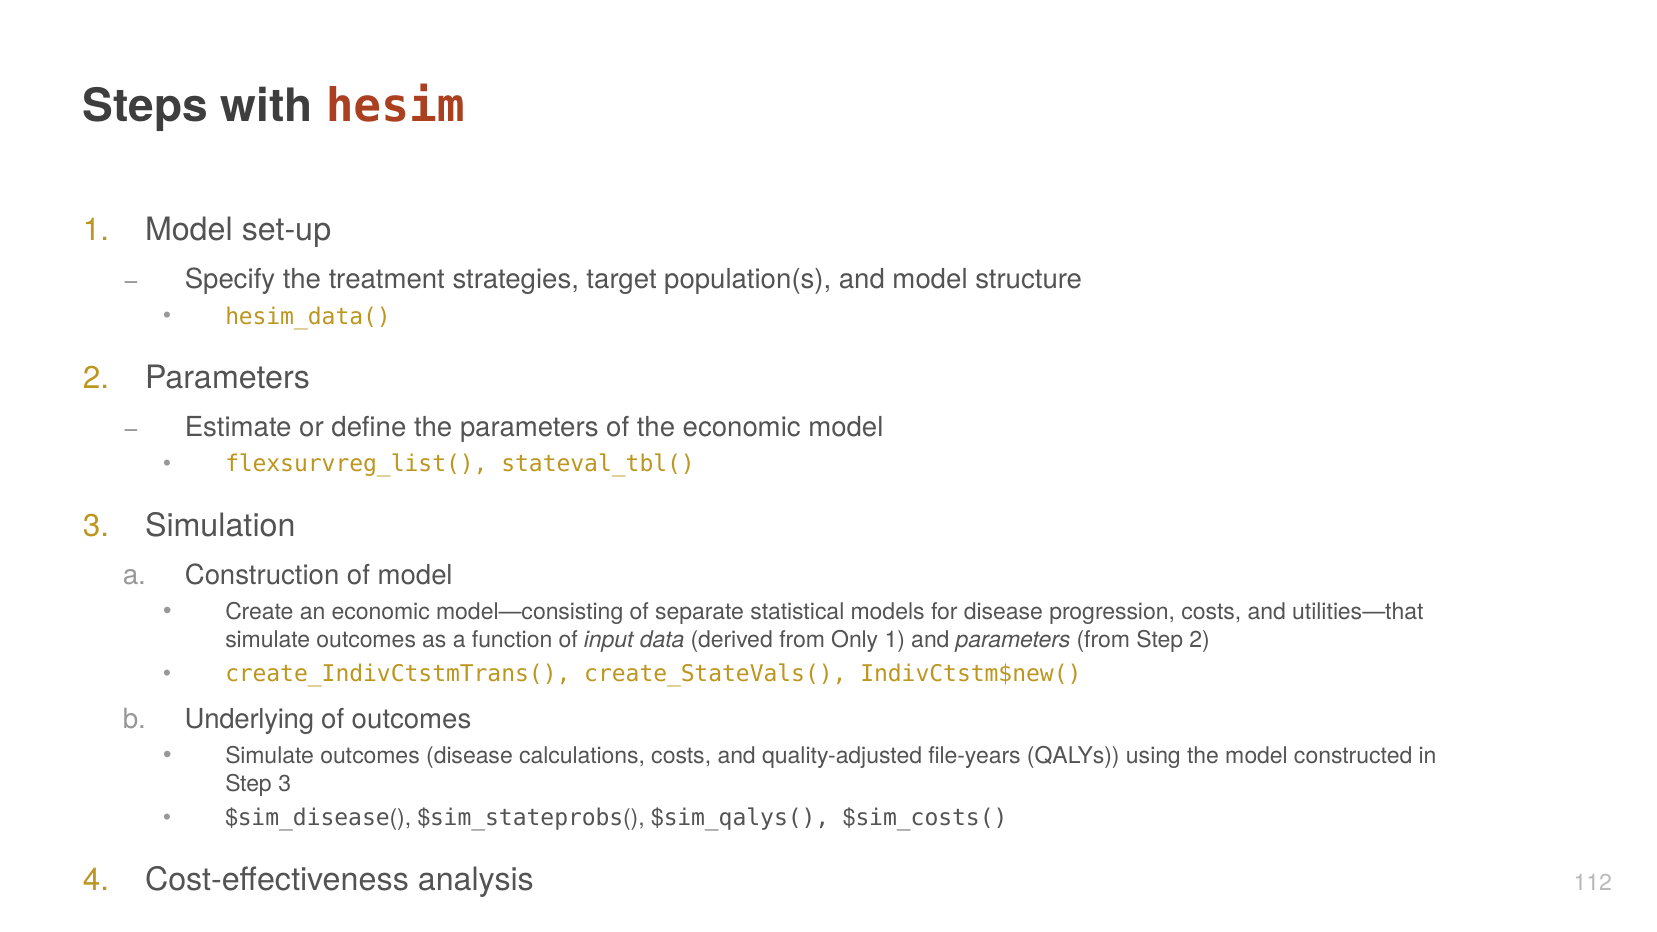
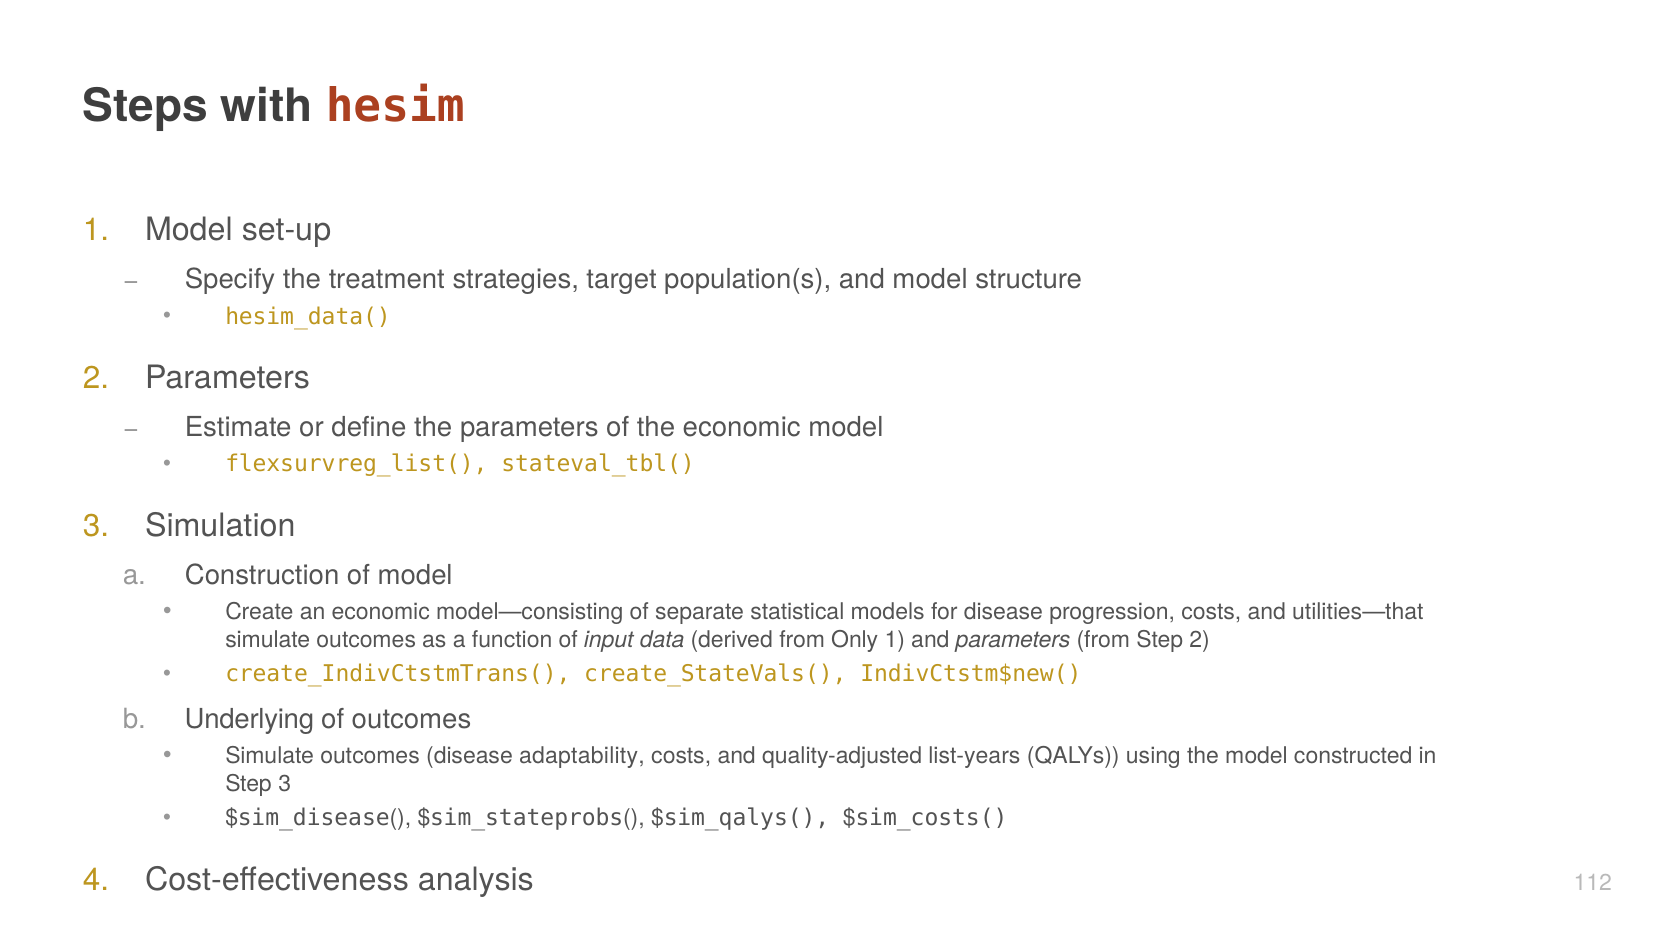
calculations: calculations -> adaptability (582, 756)
file-years: file-years -> list-years (974, 756)
